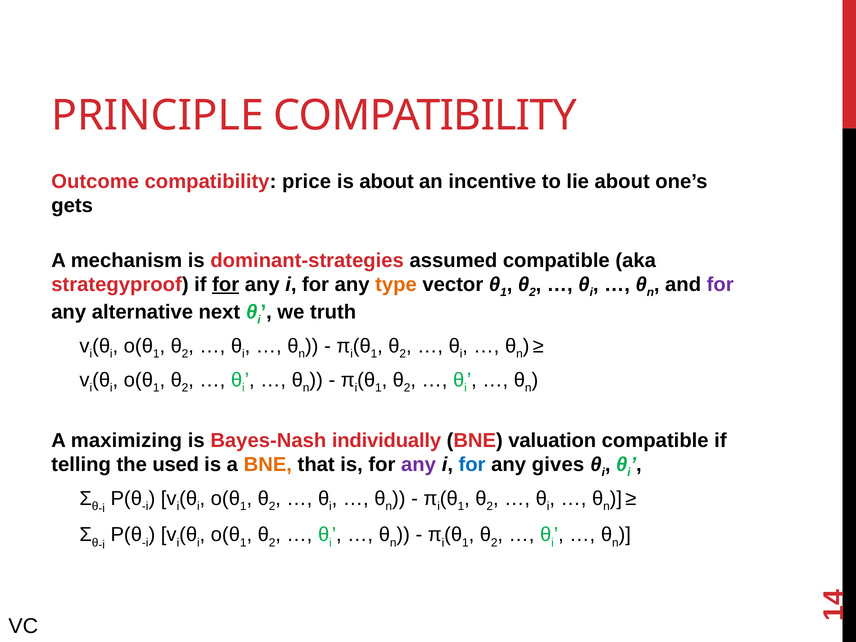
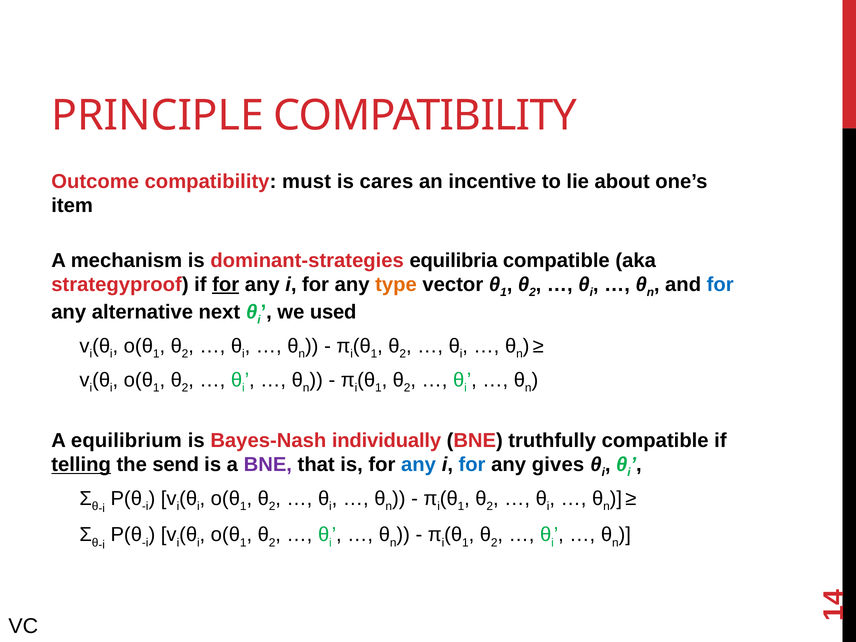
price: price -> must (307, 182)
is about: about -> cares (386, 182)
gets: gets -> item (72, 206)
assumed: assumed -> equilibria (454, 261)
for colour: purple -> blue (720, 284)
truth: truth -> used (333, 312)
maximizing: maximizing -> equilibrium (126, 441)
valuation: valuation -> truthfully (552, 441)
telling underline: none -> present (81, 465)
used: used -> send (176, 465)
BNE colour: orange -> purple (268, 465)
any colour: purple -> blue (418, 465)
